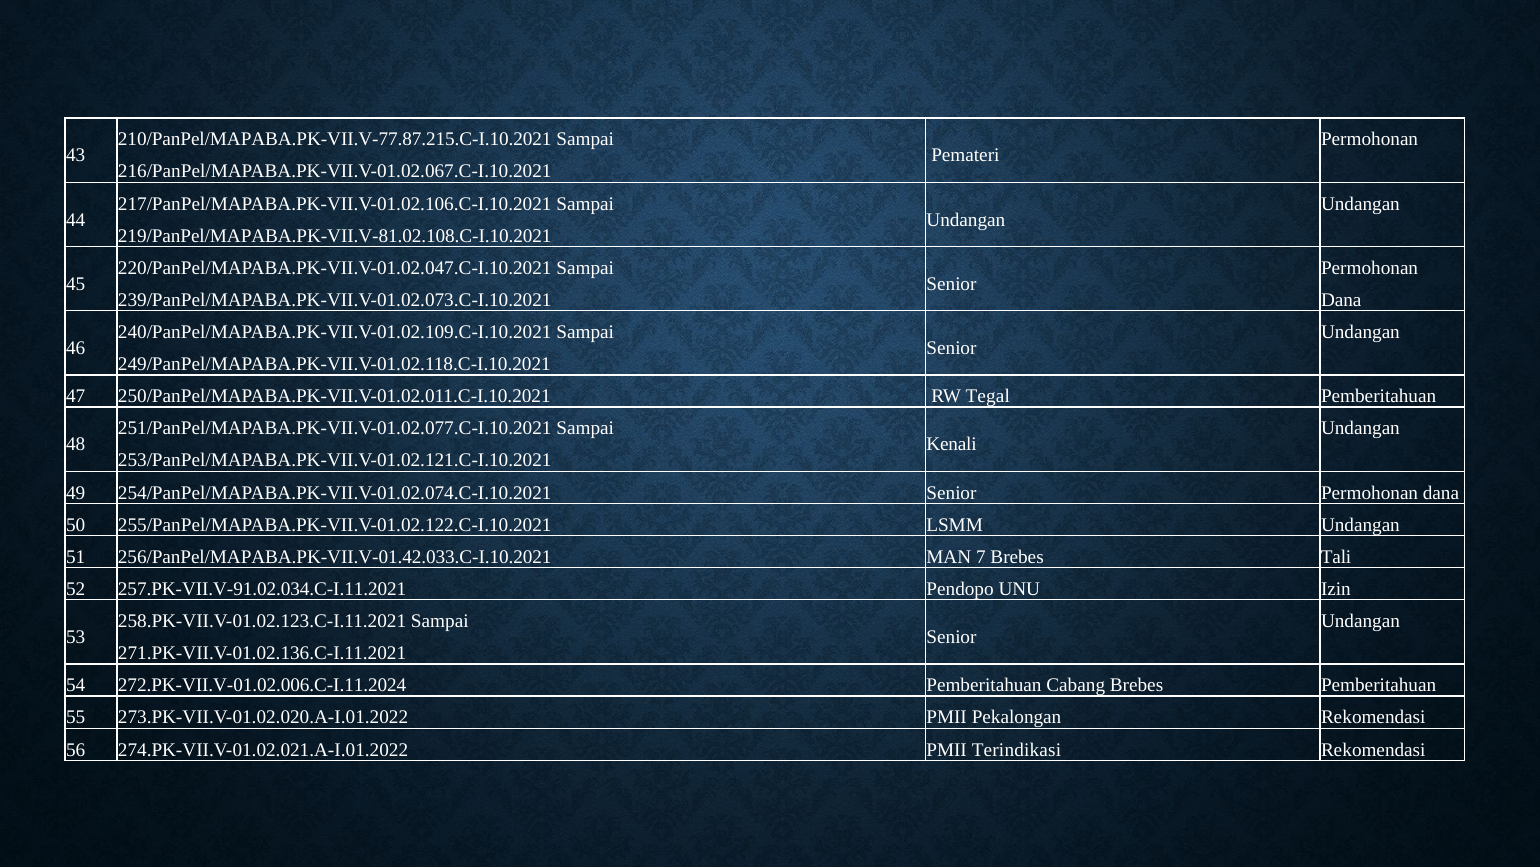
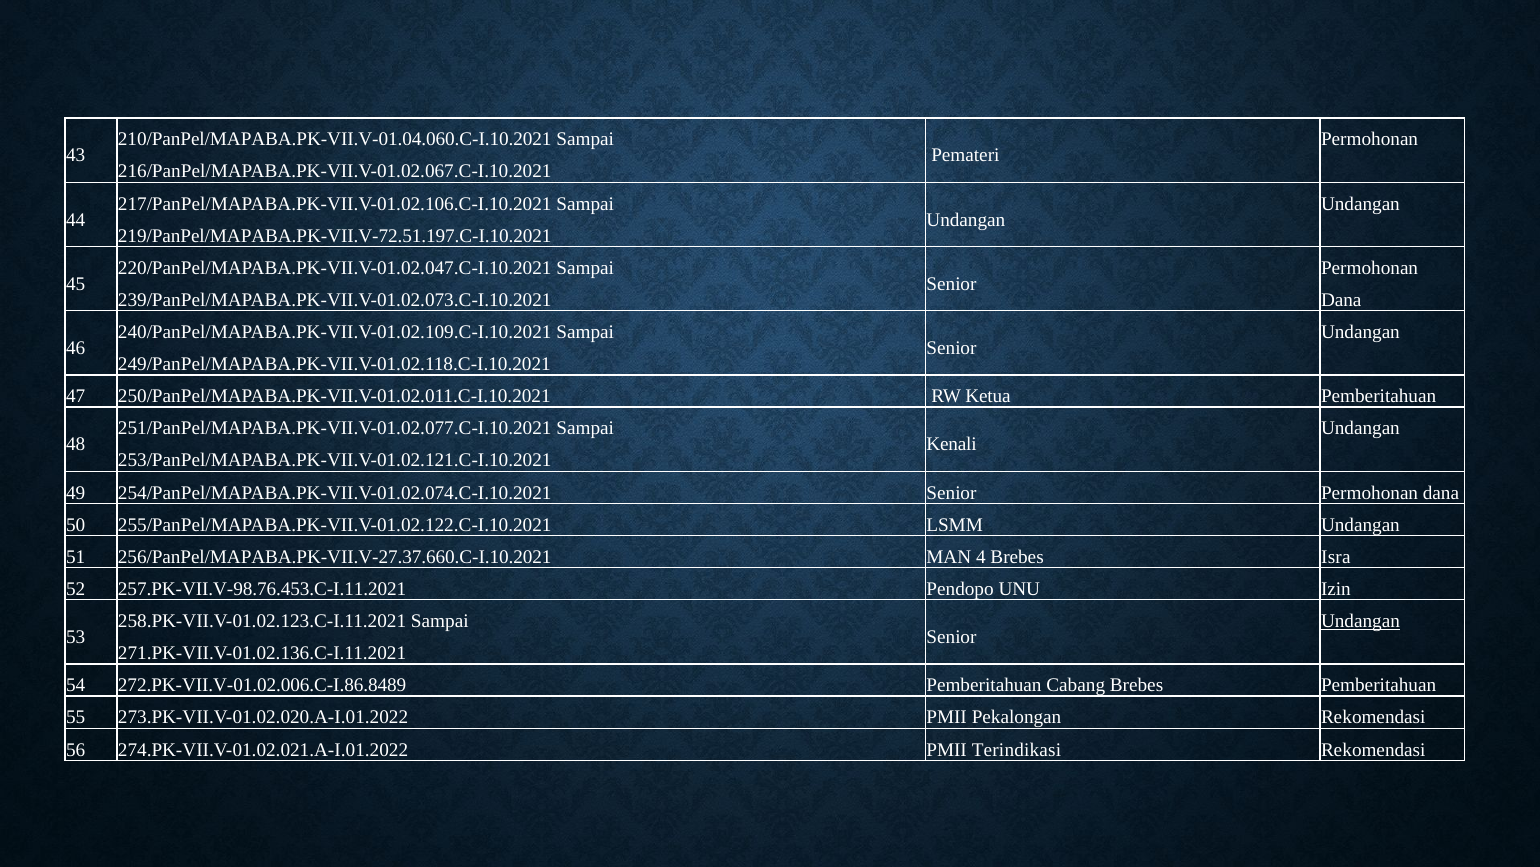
210/PanPel/MAPABA.PK-VII.V-77.87.215.C-I.10.2021: 210/PanPel/MAPABA.PK-VII.V-77.87.215.C-I.10.2021 -> 210/PanPel/MAPABA.PK-VII.V-01.04.060.C-I.10.2021 (335, 139)
219/PanPel/MAPABA.PK-VII.V-81.02.108.C-I.10.2021: 219/PanPel/MAPABA.PK-VII.V-81.02.108.C-I.10.2021 -> 219/PanPel/MAPABA.PK-VII.V-72.51.197.C-I.10.2021 (335, 236)
Tegal: Tegal -> Ketua (988, 396)
256/PanPel/MAPABA.PK-VII.V-01.42.033.C-I.10.2021: 256/PanPel/MAPABA.PK-VII.V-01.42.033.C-I.10.2021 -> 256/PanPel/MAPABA.PK-VII.V-27.37.660.C-I.10.2021 (335, 557)
7: 7 -> 4 (981, 557)
Tali: Tali -> Isra (1336, 557)
257.PK-VII.V-91.02.034.C-I.11.2021: 257.PK-VII.V-91.02.034.C-I.11.2021 -> 257.PK-VII.V-98.76.453.C-I.11.2021 (262, 589)
Undangan underline: none -> present (1360, 621)
272.PK-VII.V-01.02.006.C-I.11.2024: 272.PK-VII.V-01.02.006.C-I.11.2024 -> 272.PK-VII.V-01.02.006.C-I.86.8489 (262, 685)
